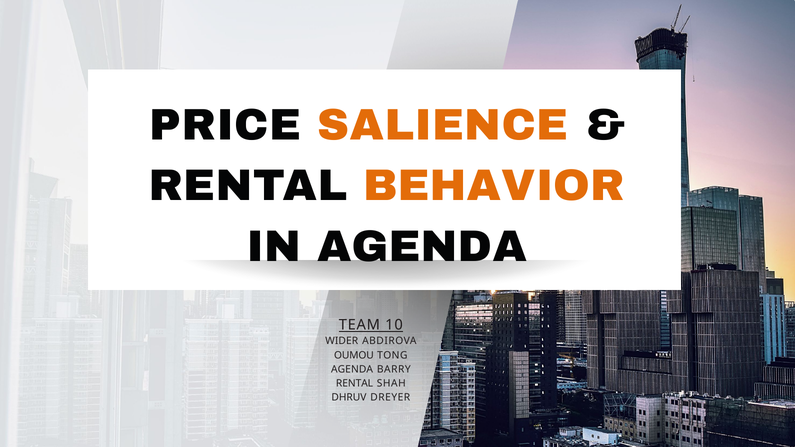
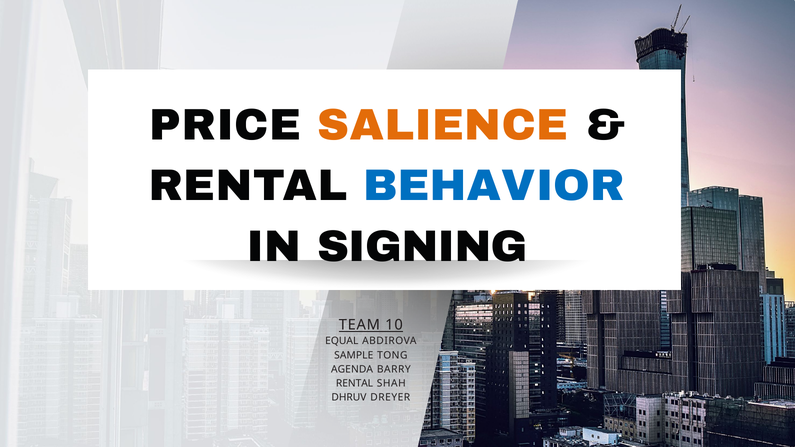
BEHAVIOR colour: orange -> blue (494, 186)
IN AGENDA: AGENDA -> SIGNING (422, 247)
WIDER: WIDER -> EQUAL (342, 341)
OUMOU: OUMOU -> SAMPLE (354, 355)
